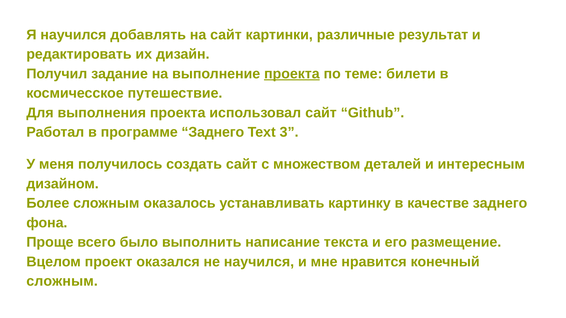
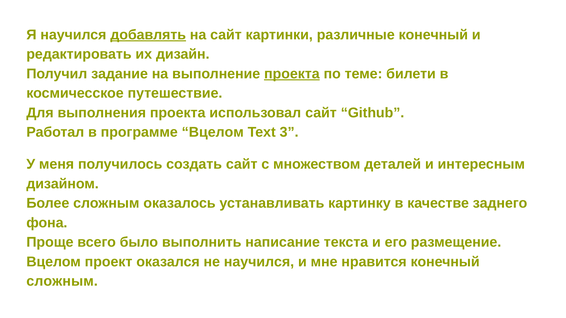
добавлять underline: none -> present (148, 35)
различные результат: результат -> конечный (433, 35)
программе Заднего: Заднего -> Вцелом (213, 132)
